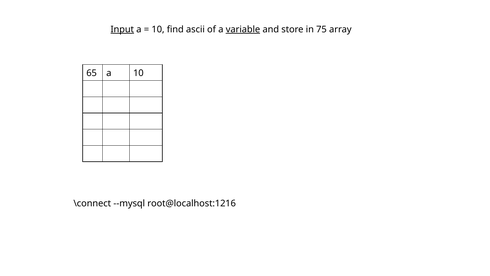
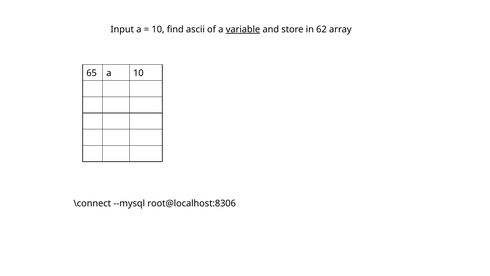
Input underline: present -> none (122, 29)
75: 75 -> 62 (321, 29)
root@localhost:1216: root@localhost:1216 -> root@localhost:8306 (192, 203)
